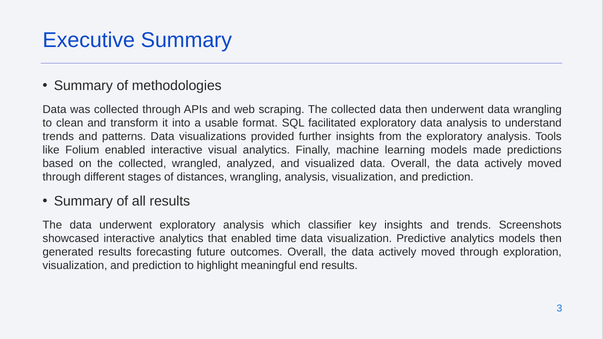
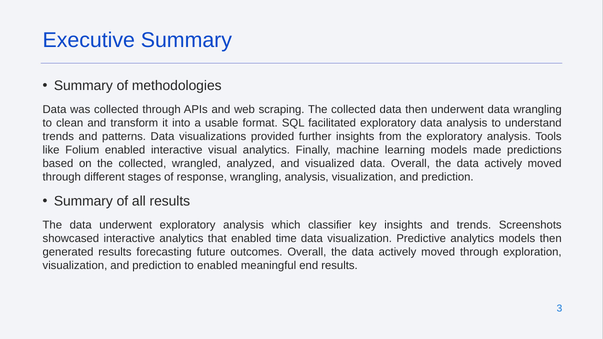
distances: distances -> response (202, 177)
to highlight: highlight -> enabled (217, 266)
